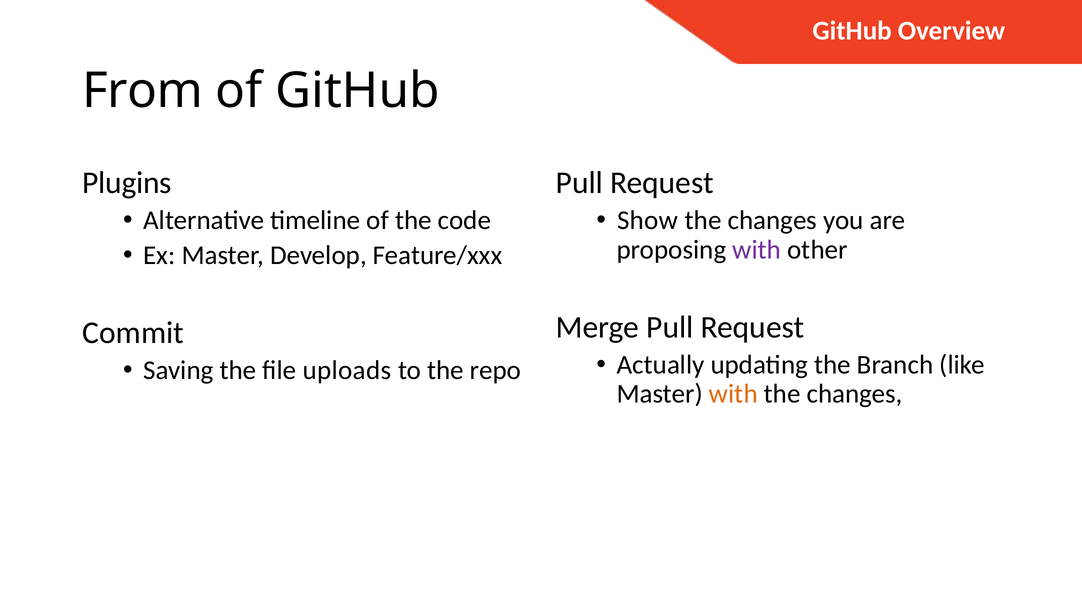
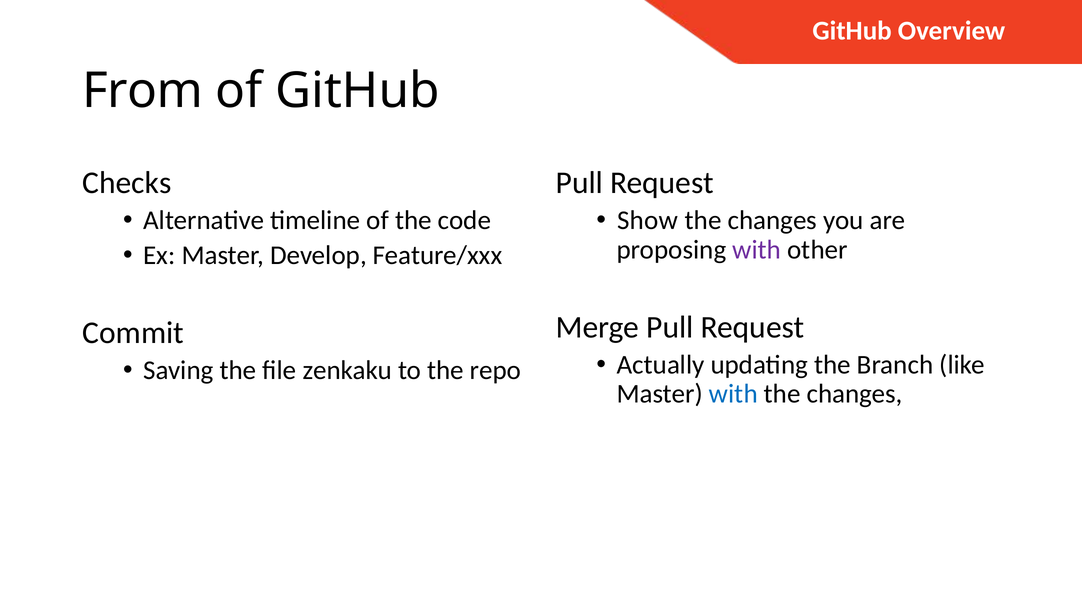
Plugins: Plugins -> Checks (127, 183)
uploads: uploads -> zenkaku (347, 370)
with colour: orange -> blue (733, 394)
